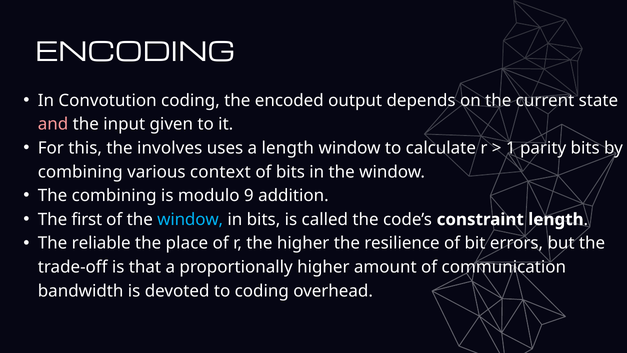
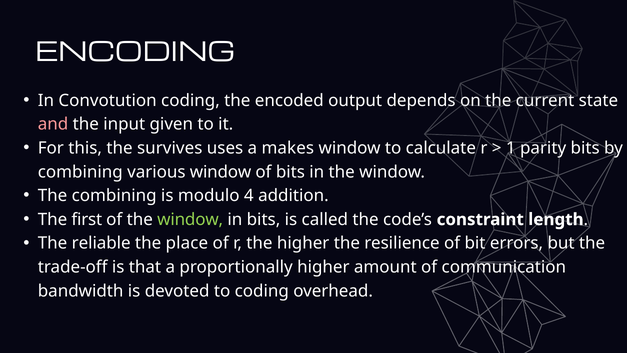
involves: involves -> survives (170, 148)
a length: length -> makes (288, 148)
various context: context -> window (221, 172)
9: 9 -> 4 (249, 196)
window colour: light blue -> light green (190, 219)
